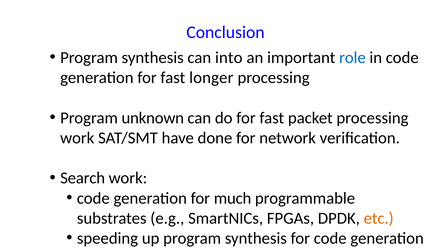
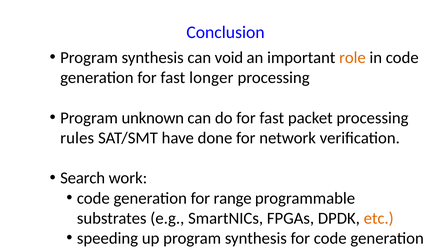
into: into -> void (229, 58)
role colour: blue -> orange (352, 58)
work: work -> rules (77, 138)
much: much -> range (233, 198)
